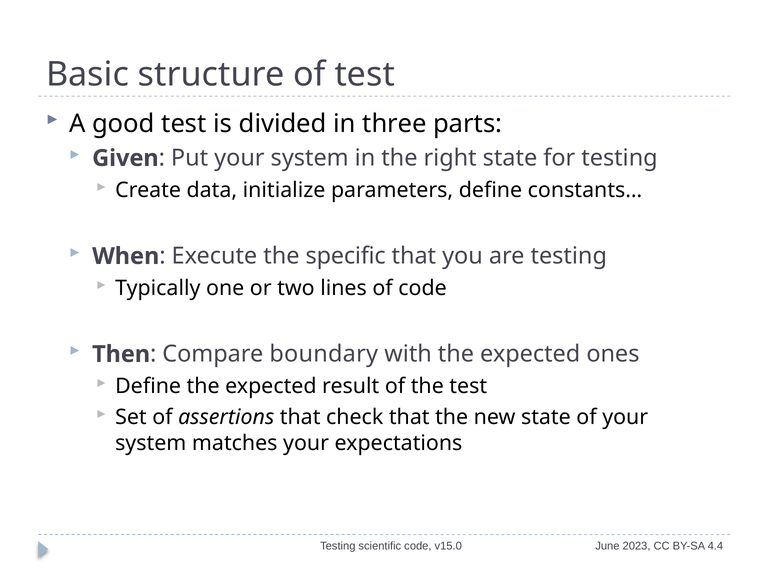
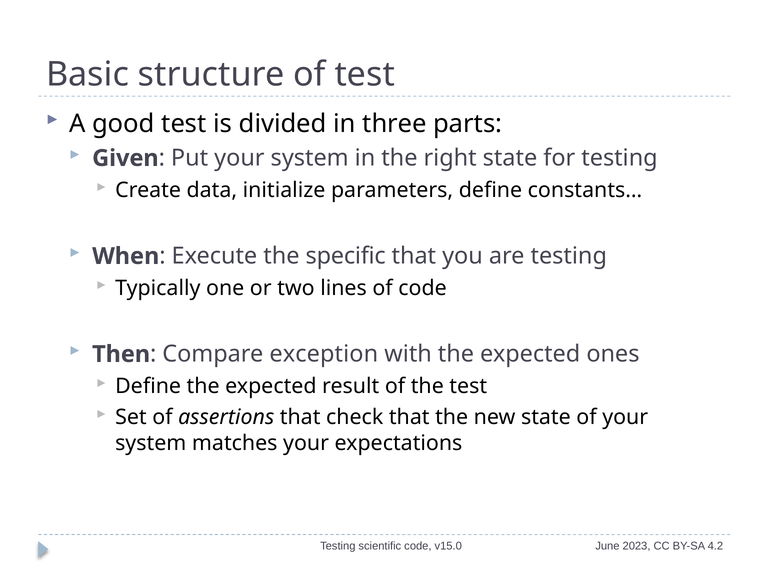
boundary: boundary -> exception (324, 354)
4.4: 4.4 -> 4.2 (715, 546)
